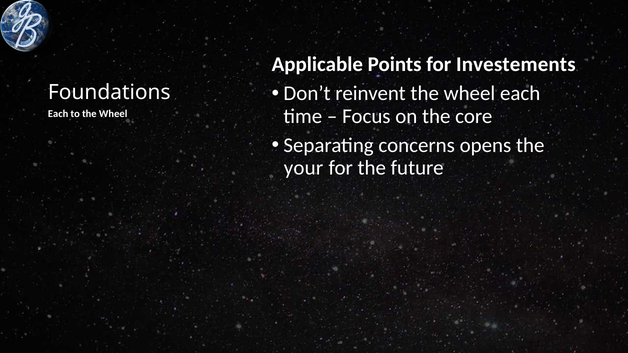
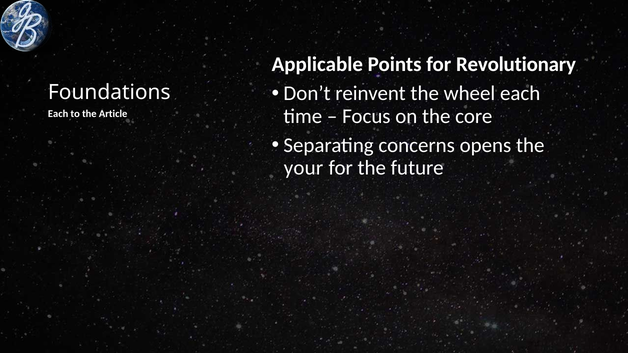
Investements: Investements -> Revolutionary (516, 64)
to the Wheel: Wheel -> Article (113, 114)
